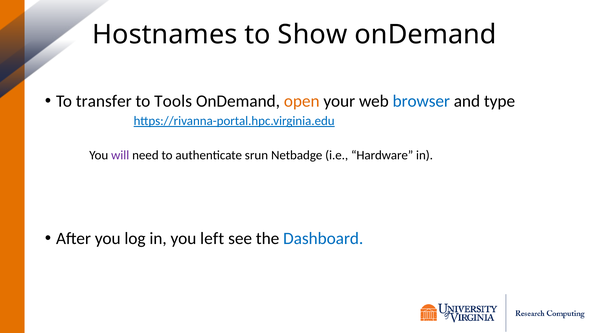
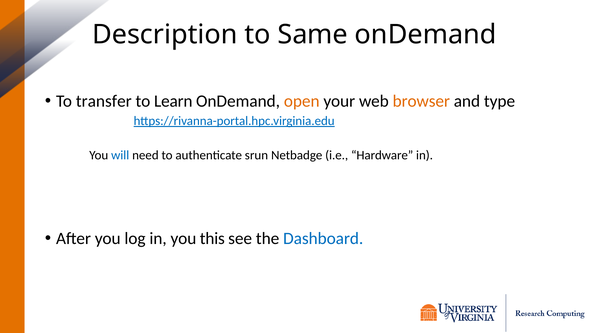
Hostnames: Hostnames -> Description (165, 34)
Show: Show -> Same (313, 34)
Tools: Tools -> Learn (173, 101)
browser colour: blue -> orange (421, 101)
will colour: purple -> blue (120, 155)
left: left -> this (212, 238)
